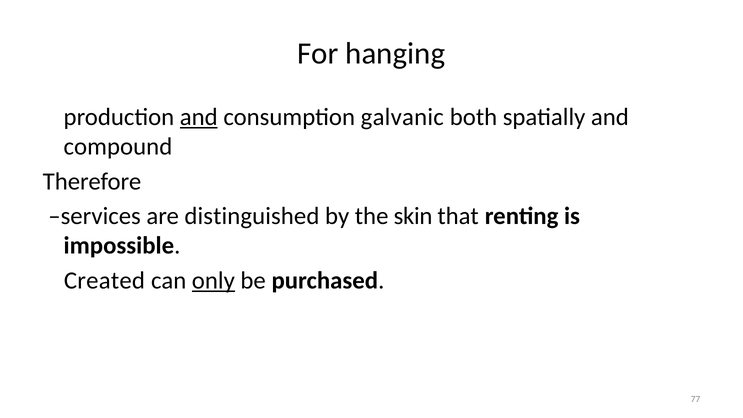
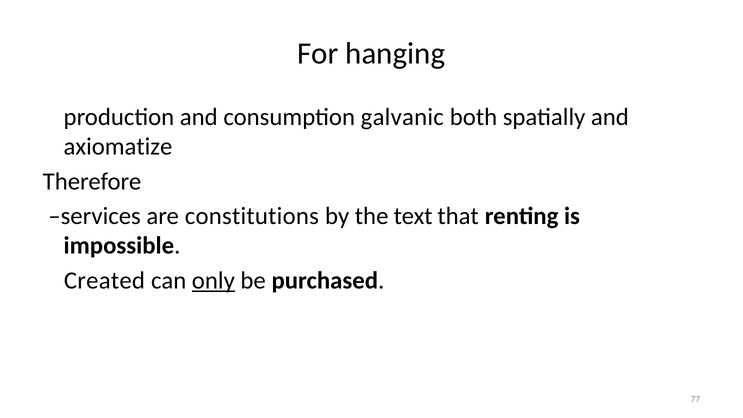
and underline: present -> none (199, 117)
compound: compound -> axiomatize (118, 147)
distinguished: distinguished -> constitutions (252, 216)
skin: skin -> text (413, 216)
